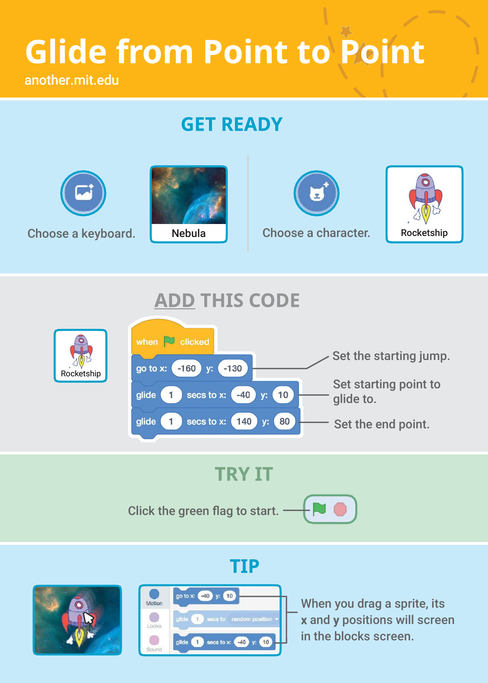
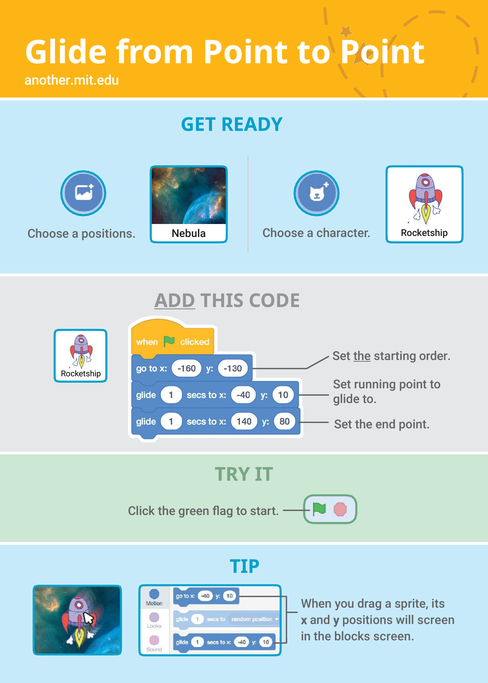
a keyboard: keyboard -> positions (109, 234)
the underline: none -> present (362, 356)
jump: jump -> order (435, 356)
Set starting: starting -> running (375, 385)
